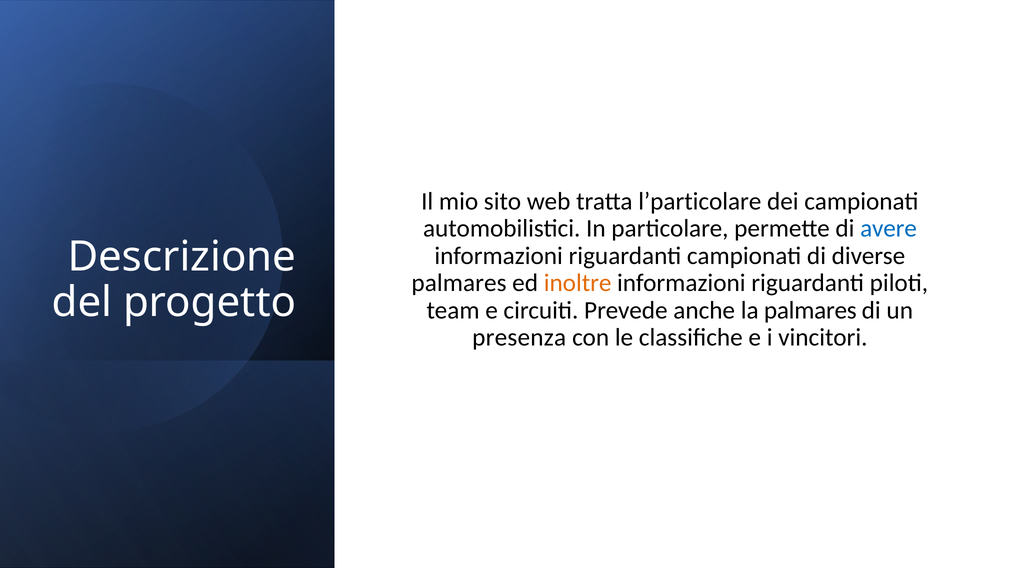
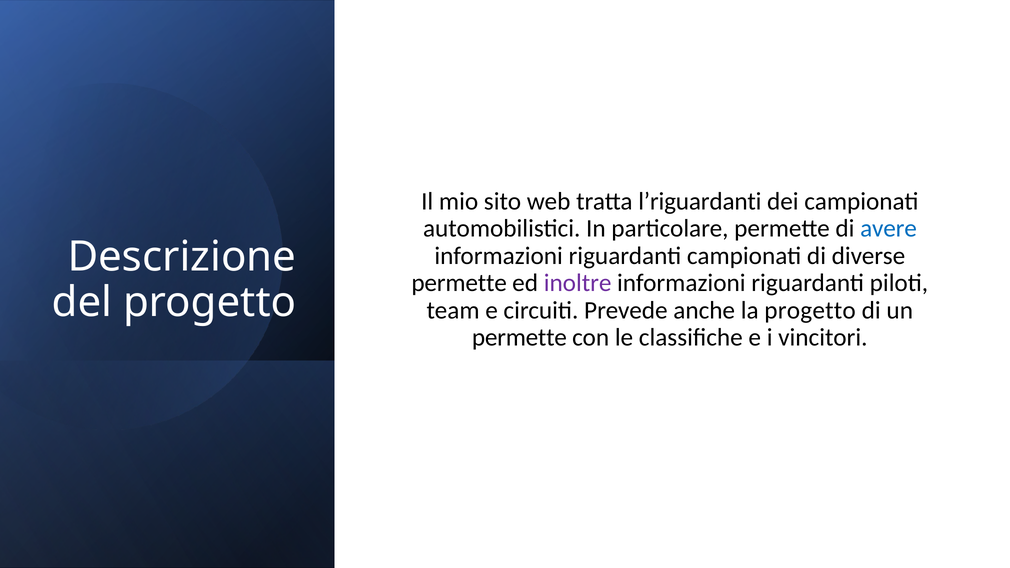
l’particolare: l’particolare -> l’riguardanti (700, 201)
palmares: palmares -> permette (459, 283)
inoltre colour: orange -> purple (578, 283)
la palmares: palmares -> progetto (810, 310)
presenza: presenza -> permette (519, 338)
